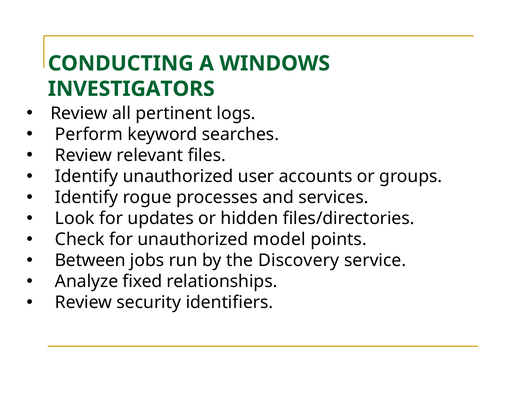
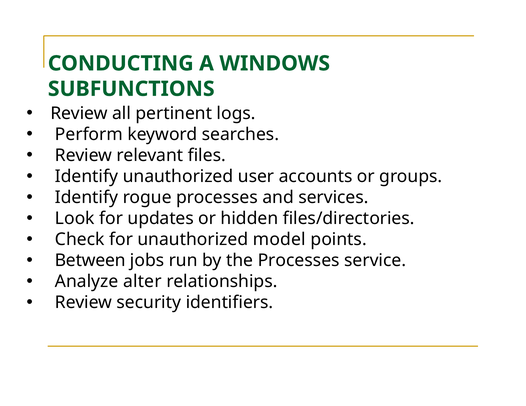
INVESTIGATORS: INVESTIGATORS -> SUBFUNCTIONS (131, 89)
the Discovery: Discovery -> Processes (299, 261)
fixed: fixed -> alter (142, 282)
